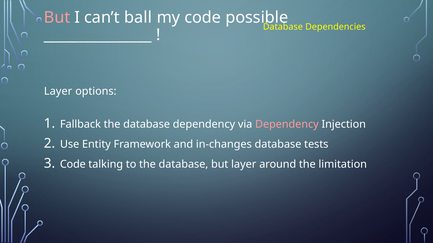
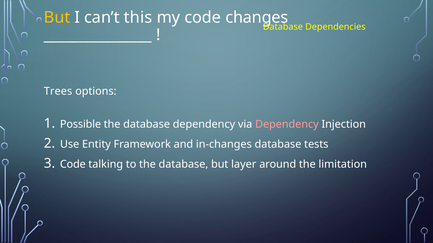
But colour: pink -> yellow (57, 17)
ball: ball -> this (138, 17)
possible: possible -> changes (257, 17)
Layer: Layer -> Trees (58, 91)
Fallback: Fallback -> Possible (81, 124)
